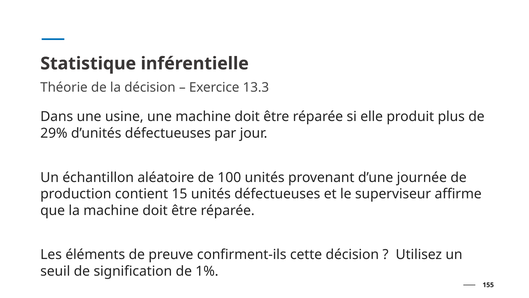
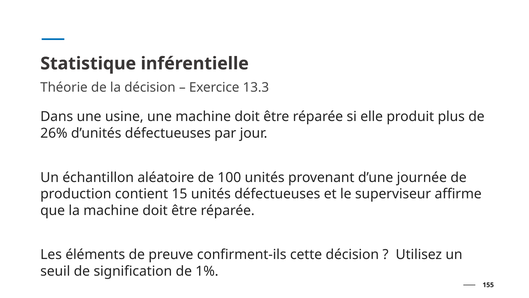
29%: 29% -> 26% (54, 133)
